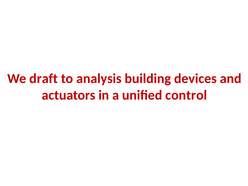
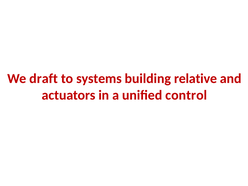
analysis: analysis -> systems (99, 79)
devices: devices -> relative (196, 79)
